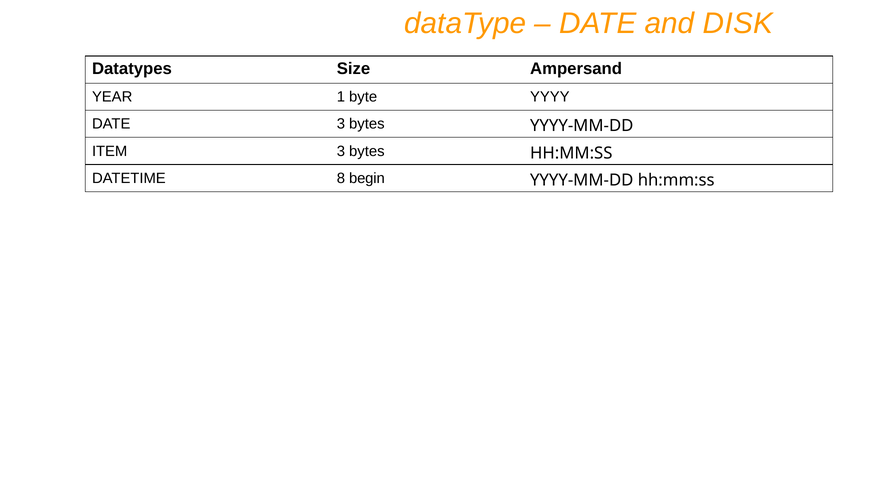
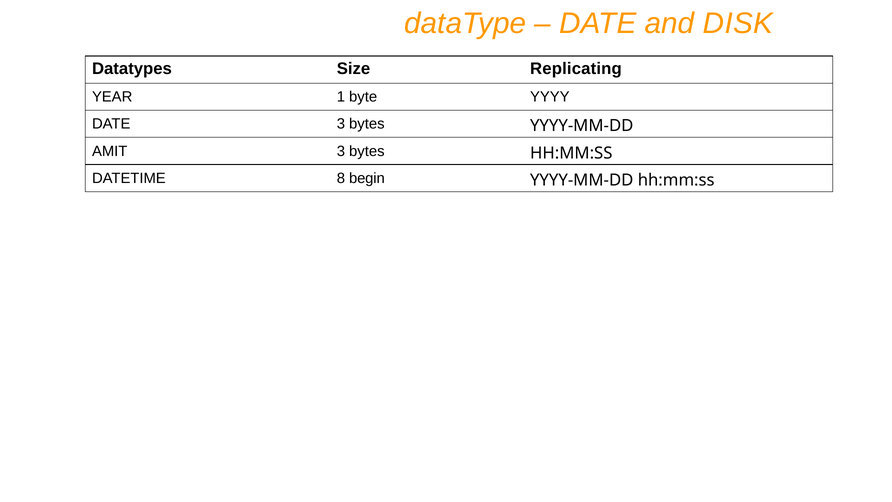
Ampersand: Ampersand -> Replicating (576, 69)
ITEM: ITEM -> AMIT (110, 151)
